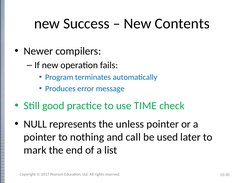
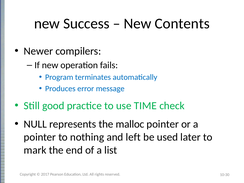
unless: unless -> malloc (130, 124)
call: call -> left (133, 137)
